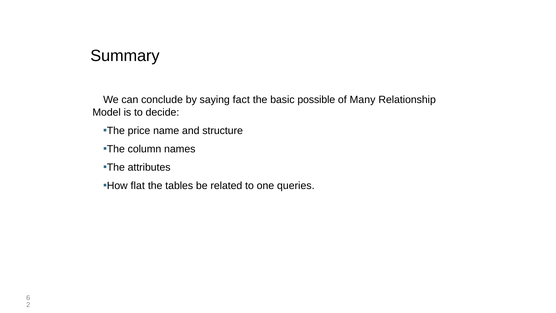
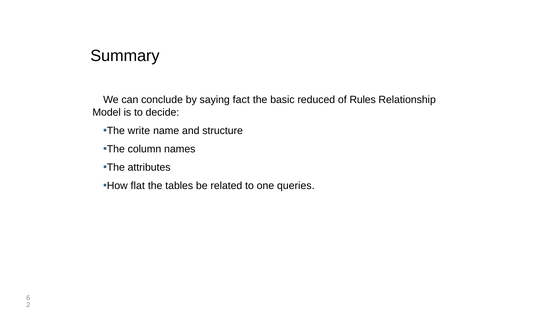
possible: possible -> reduced (316, 100)
Many: Many -> Rules (363, 100)
price: price -> write (139, 131)
